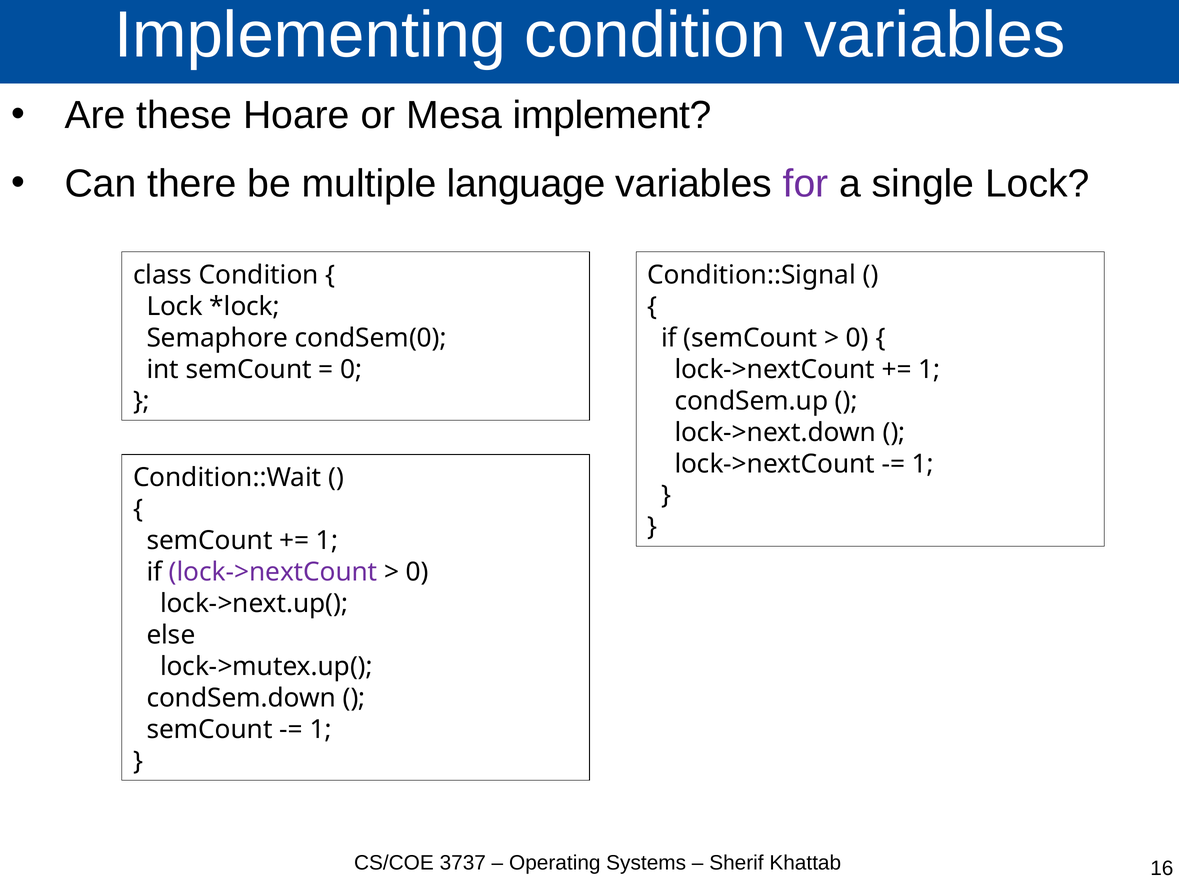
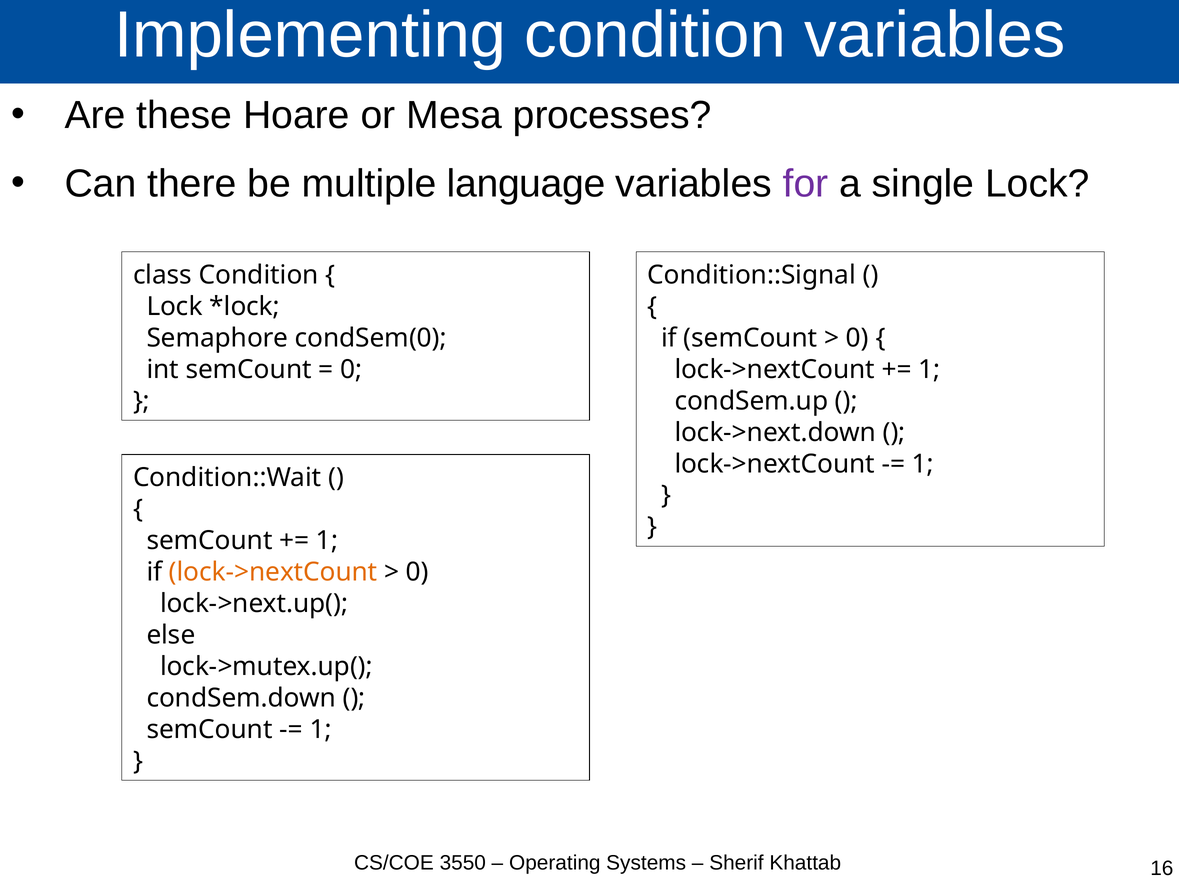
implement: implement -> processes (612, 115)
lock->nextCount colour: purple -> orange (273, 572)
3737: 3737 -> 3550 (463, 863)
